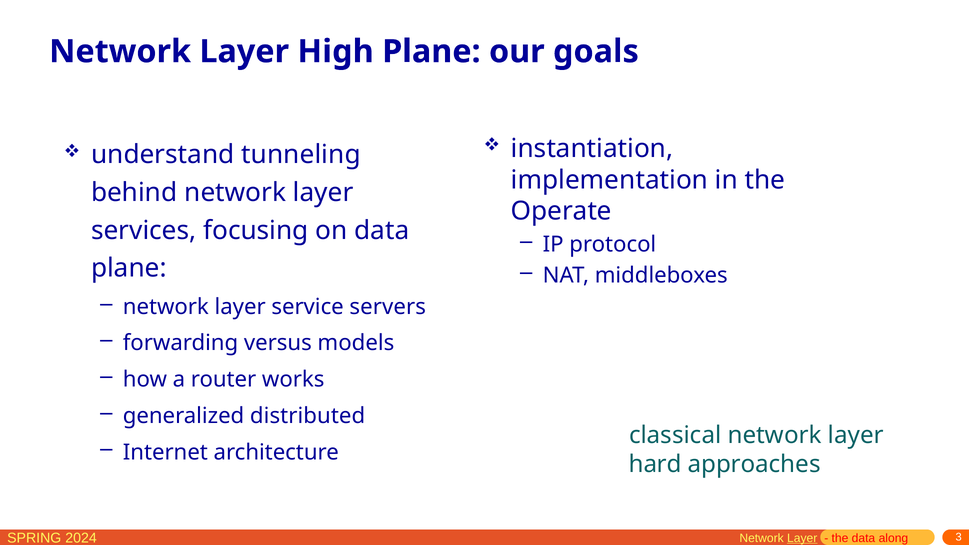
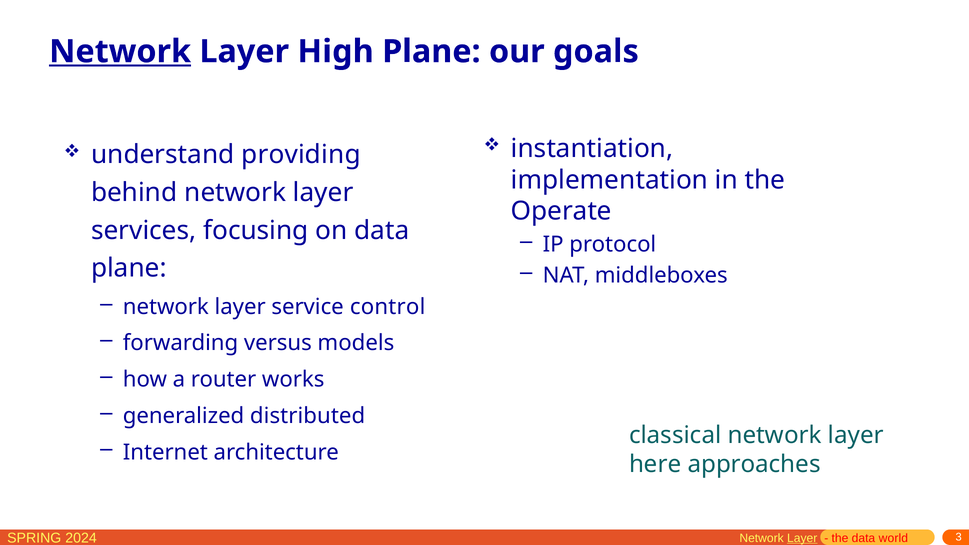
Network underline: none -> present (120, 52)
tunneling: tunneling -> providing (301, 155)
servers: servers -> control (388, 307)
hard: hard -> here (655, 464)
along: along -> world (893, 538)
